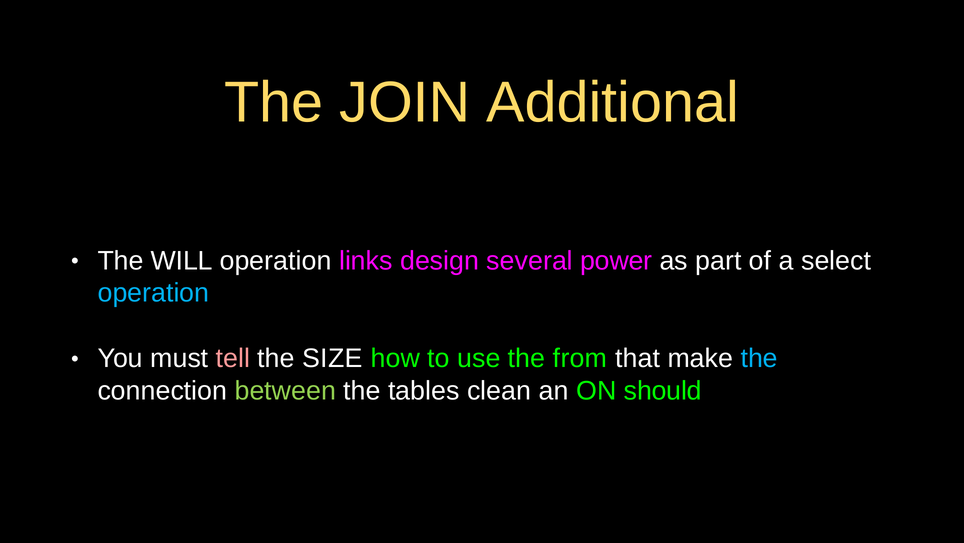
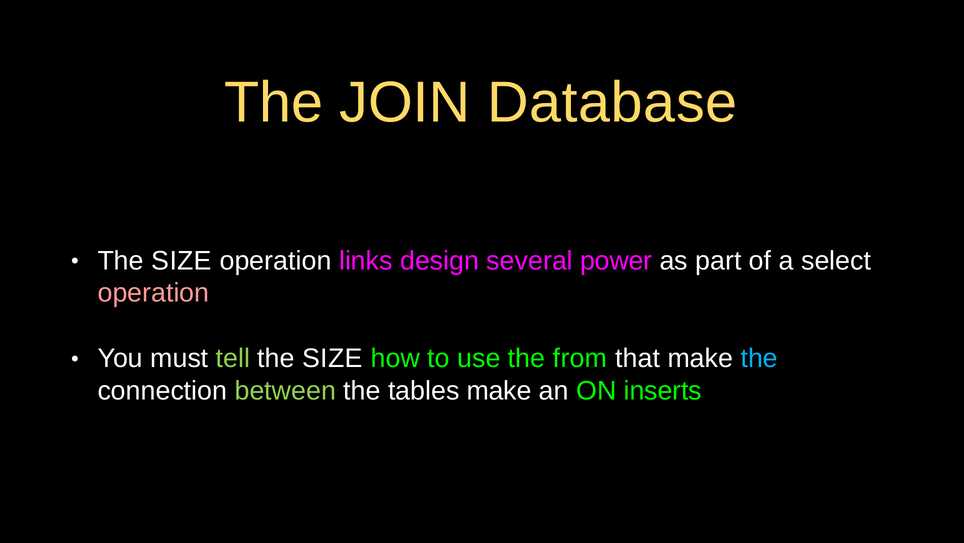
Additional: Additional -> Database (612, 102)
WILL: WILL -> SIZE (182, 260)
operation colour: light blue -> pink (153, 293)
tell colour: pink -> light green (233, 358)
tables clean: clean -> make (499, 390)
should: should -> inserts (663, 390)
